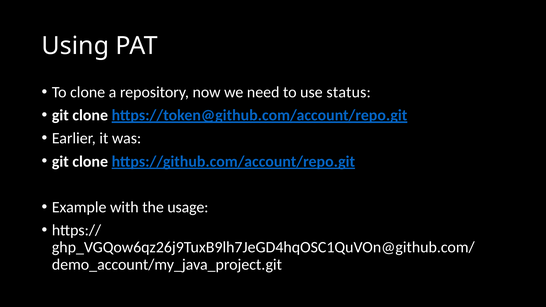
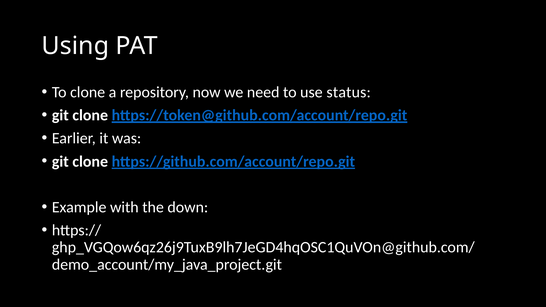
usage: usage -> down (188, 207)
